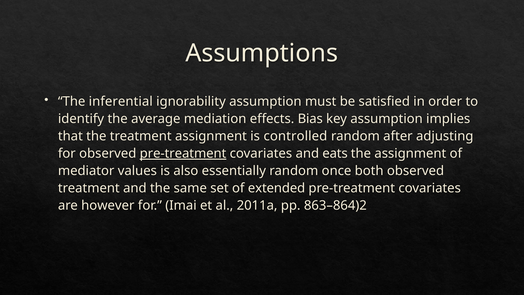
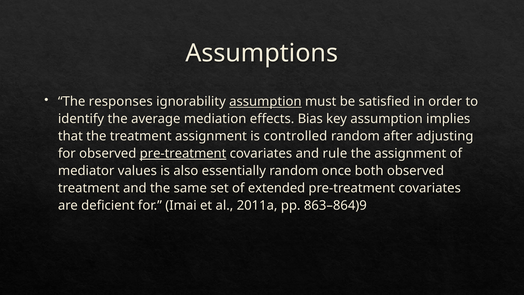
inferential: inferential -> responses (121, 102)
assumption underline: none -> present (265, 102)
eats: eats -> rule (335, 153)
however: however -> deficient (108, 205)
863–864)2: 863–864)2 -> 863–864)9 (335, 205)
